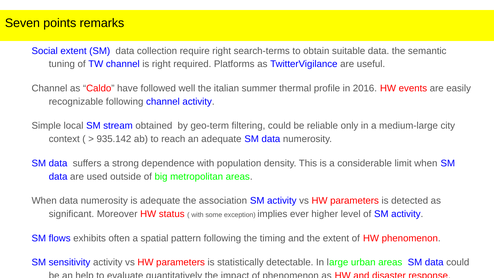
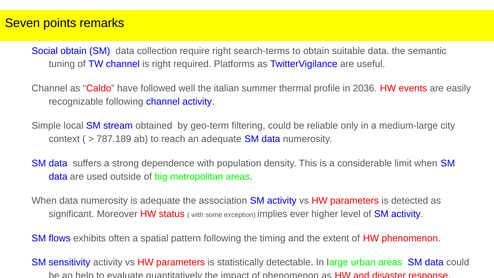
Social extent: extent -> obtain (74, 51)
2016: 2016 -> 2036 (365, 88)
935.142: 935.142 -> 787.189 (114, 139)
